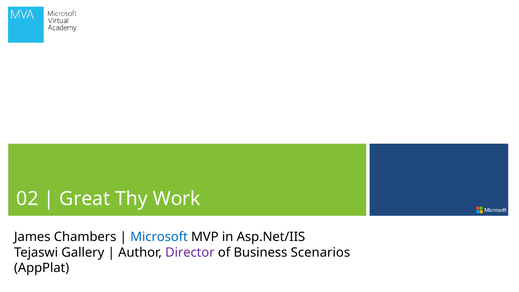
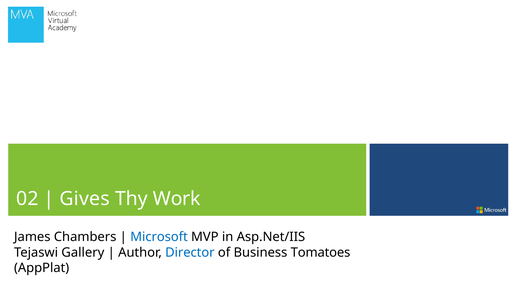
Great: Great -> Gives (85, 199)
Director colour: purple -> blue (190, 252)
Scenarios: Scenarios -> Tomatoes (321, 252)
